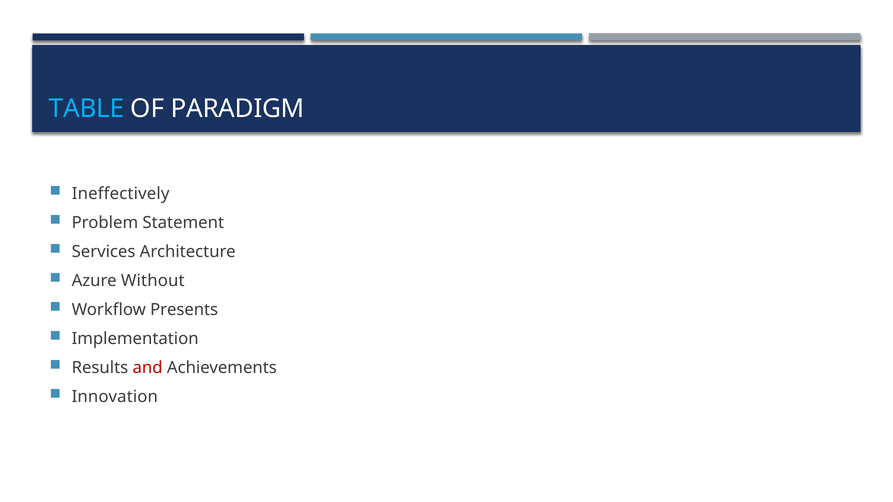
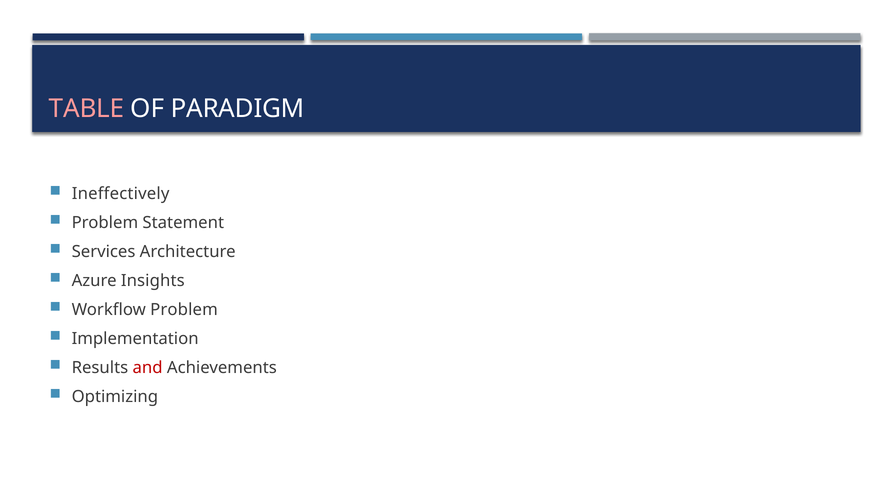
TABLE colour: light blue -> pink (86, 108)
Without: Without -> Insights (153, 281)
Workflow Presents: Presents -> Problem (184, 310)
Innovation: Innovation -> Optimizing (115, 397)
